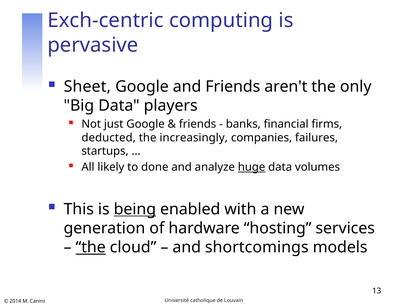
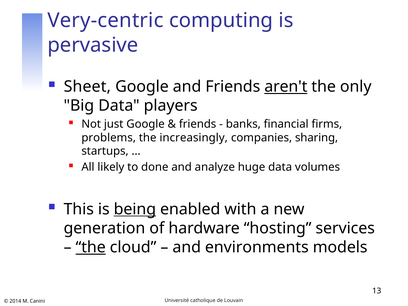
Exch-centric: Exch-centric -> Very-centric (105, 20)
aren't underline: none -> present (286, 87)
deducted: deducted -> problems (109, 138)
failures: failures -> sharing (317, 138)
huge underline: present -> none (252, 167)
shortcomings: shortcomings -> environments (257, 247)
